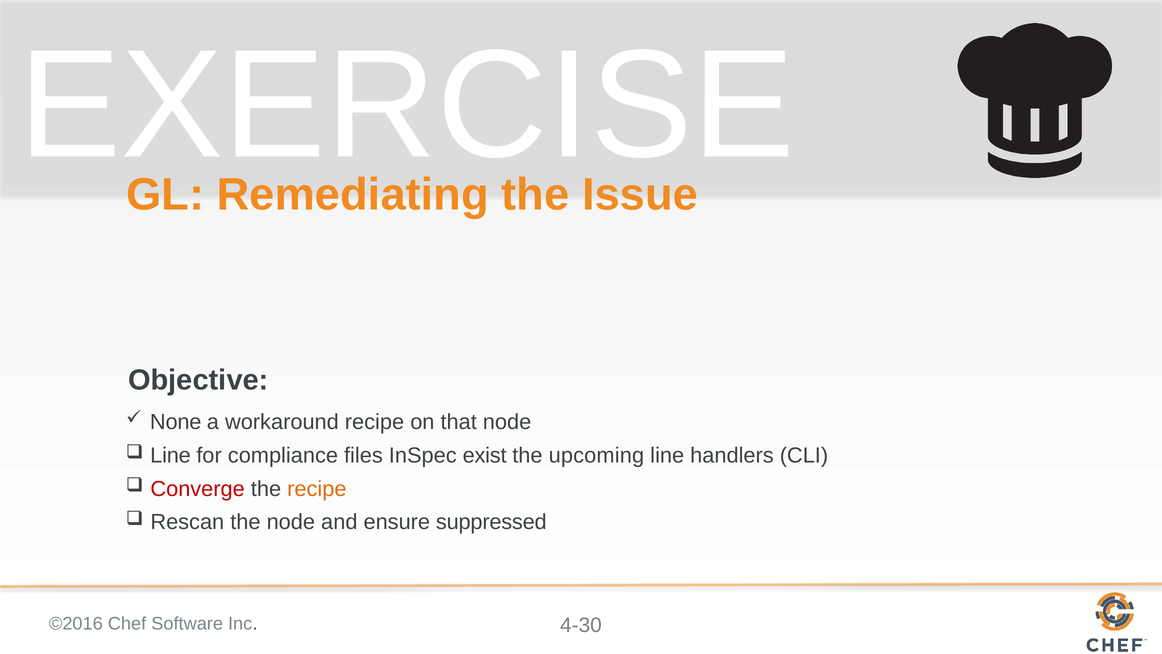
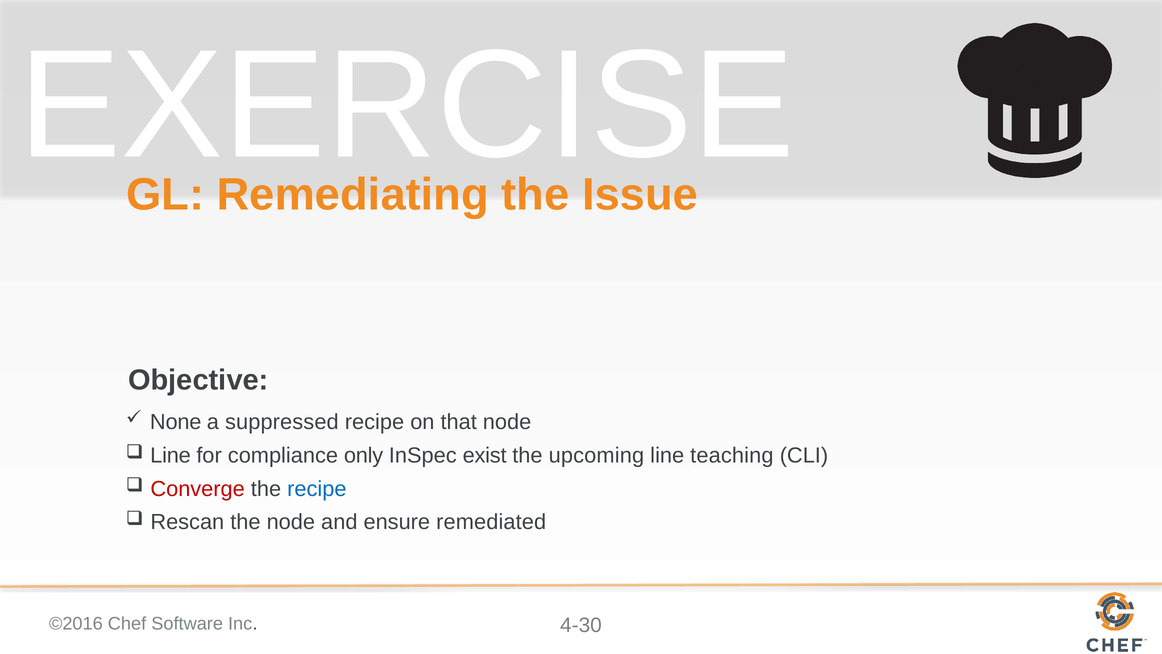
workaround: workaround -> suppressed (282, 422)
files: files -> only (364, 455)
handlers: handlers -> teaching (732, 455)
recipe colour: orange -> blue (317, 489)
suppressed: suppressed -> remediated (491, 522)
